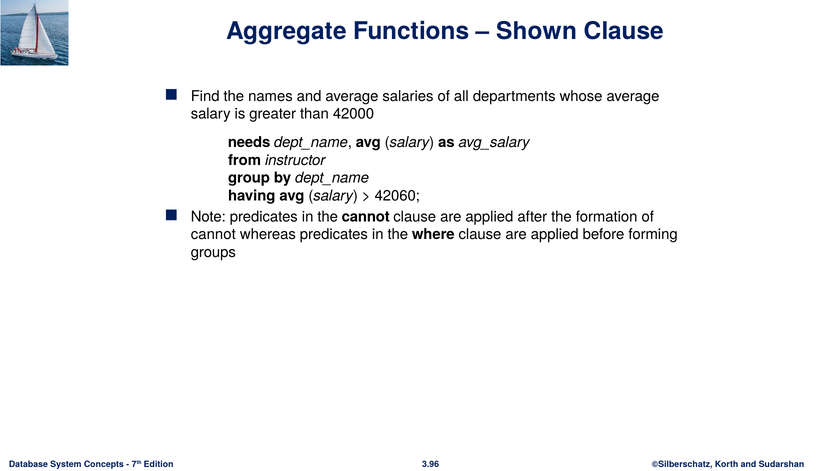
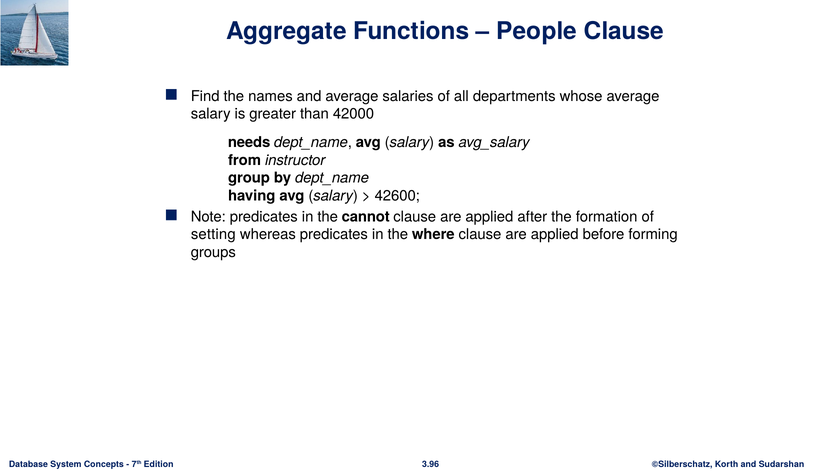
Shown: Shown -> People (537, 31)
42060: 42060 -> 42600 (397, 196)
cannot: cannot -> setting (213, 234)
